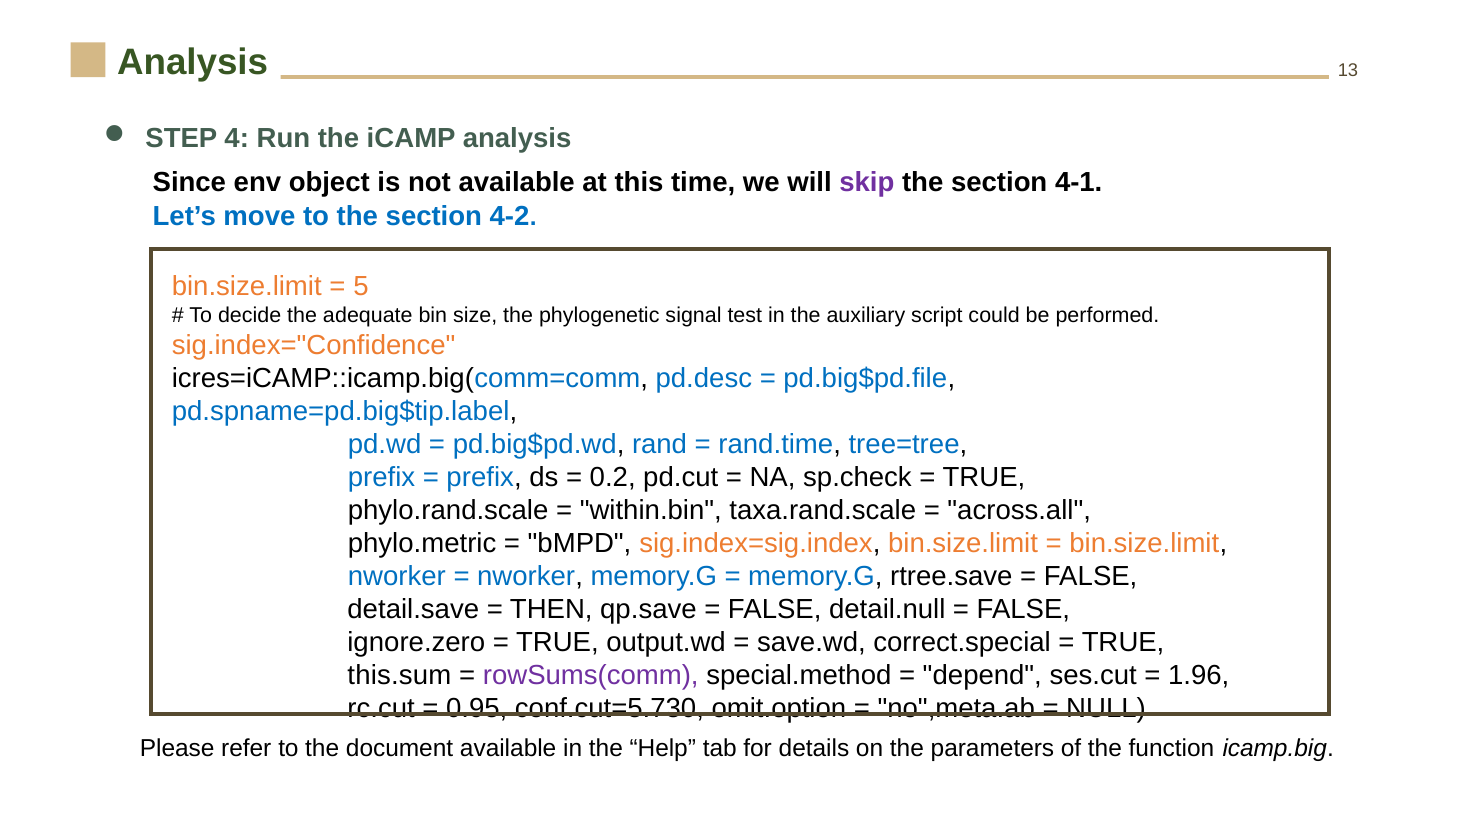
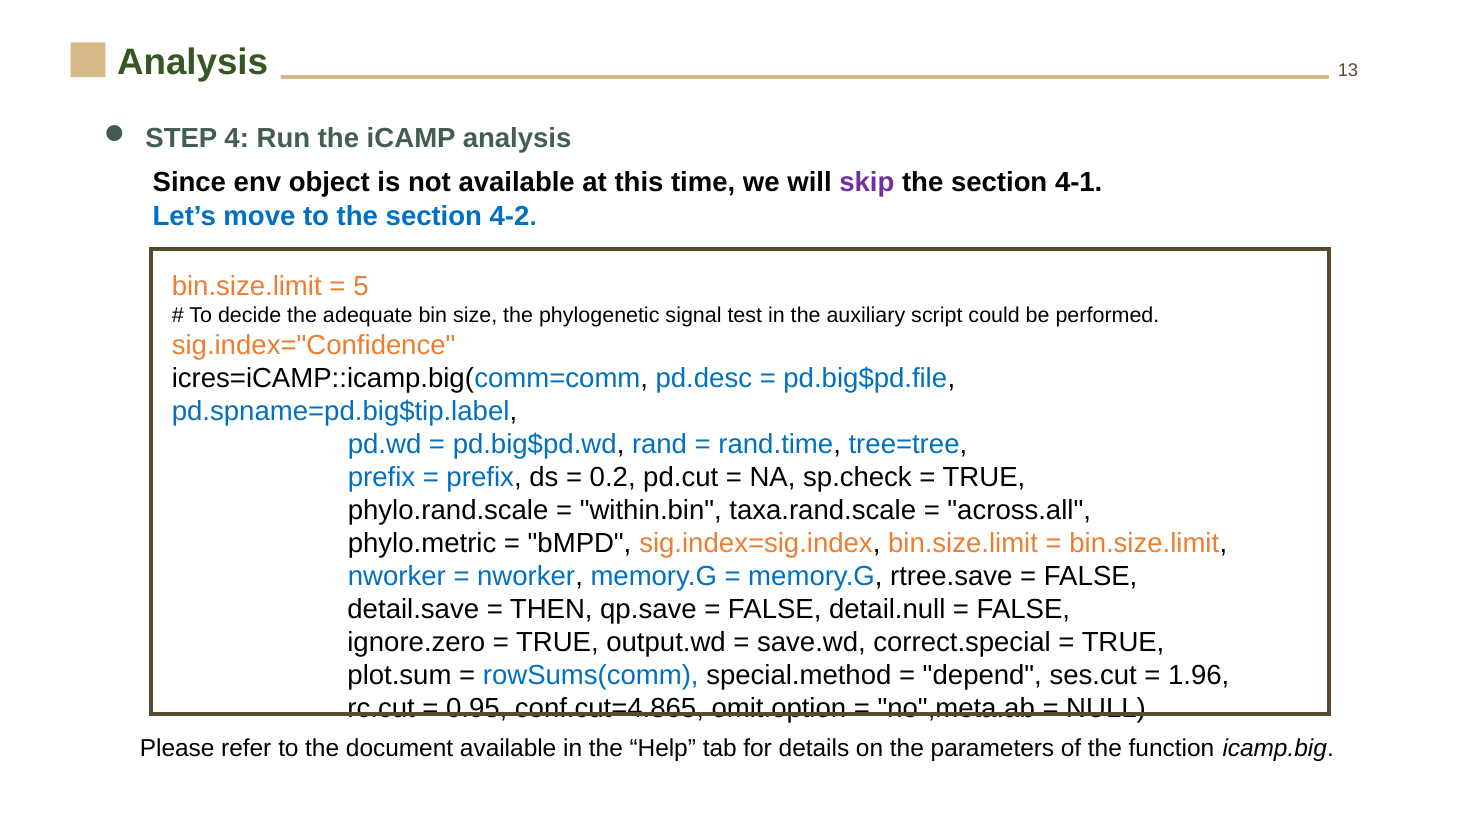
this.sum: this.sum -> plot.sum (399, 676)
rowSums(comm colour: purple -> blue (591, 676)
conf.cut=5.730: conf.cut=5.730 -> conf.cut=4.865 (609, 709)
